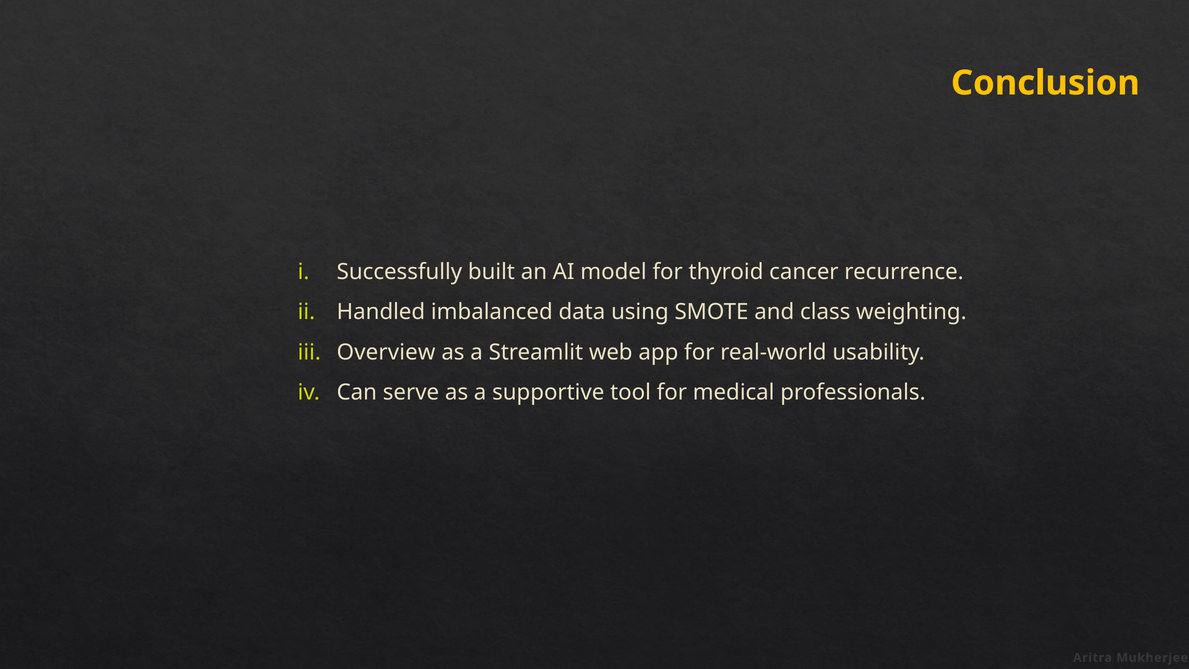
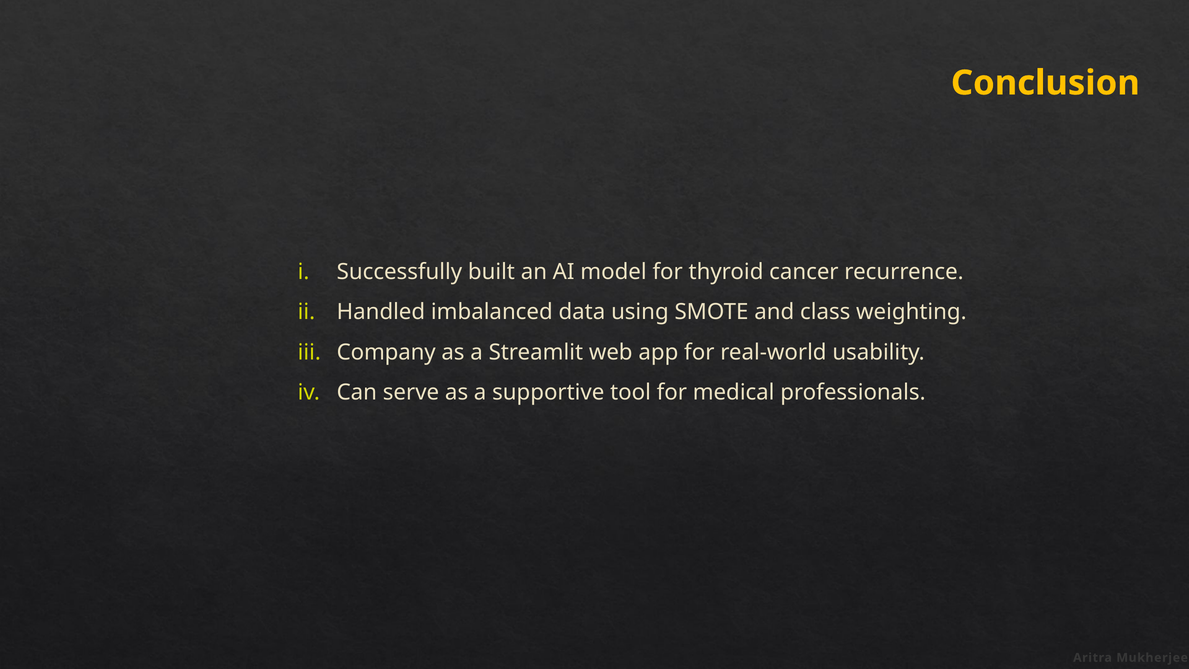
Overview: Overview -> Company (386, 352)
